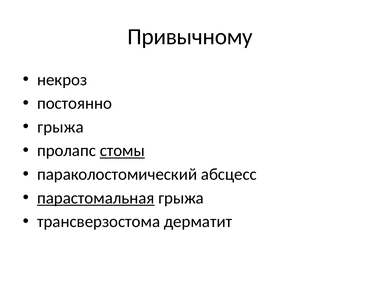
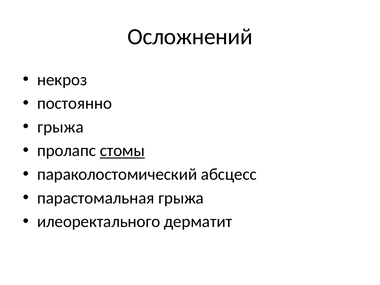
Привычному: Привычному -> Осложнений (190, 37)
парастомальная underline: present -> none (96, 198)
трансверзостома: трансверзостома -> илеоректального (99, 222)
